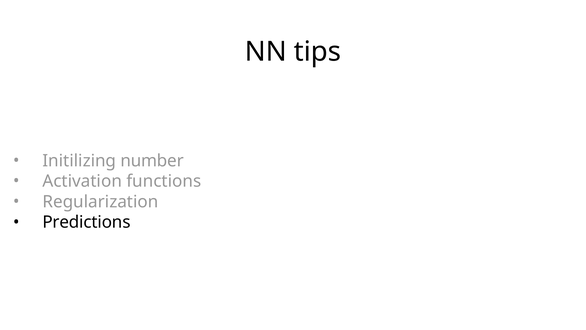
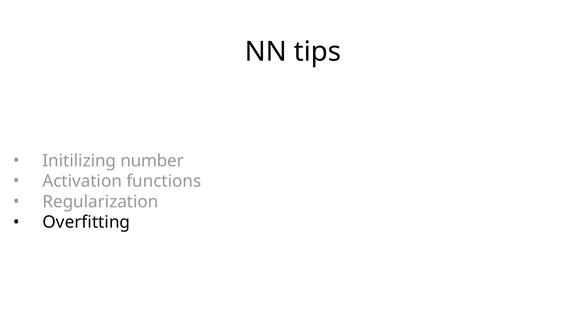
Predictions: Predictions -> Overfitting (86, 222)
